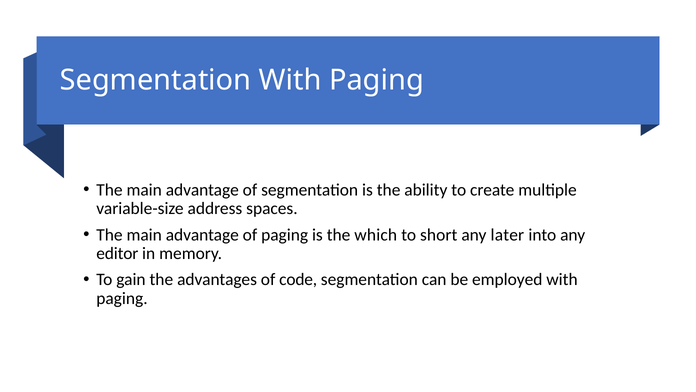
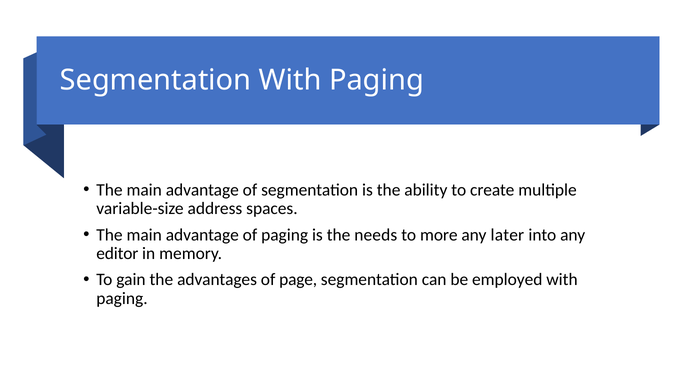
which: which -> needs (376, 234)
short: short -> more (439, 234)
code: code -> page (298, 279)
